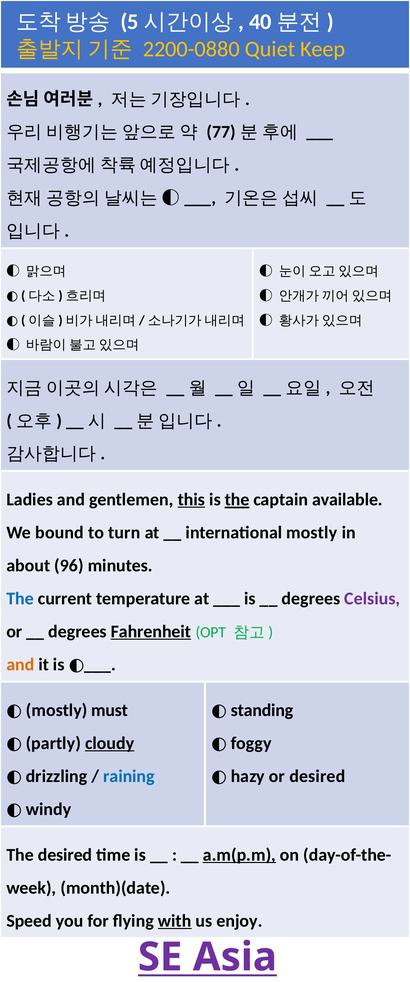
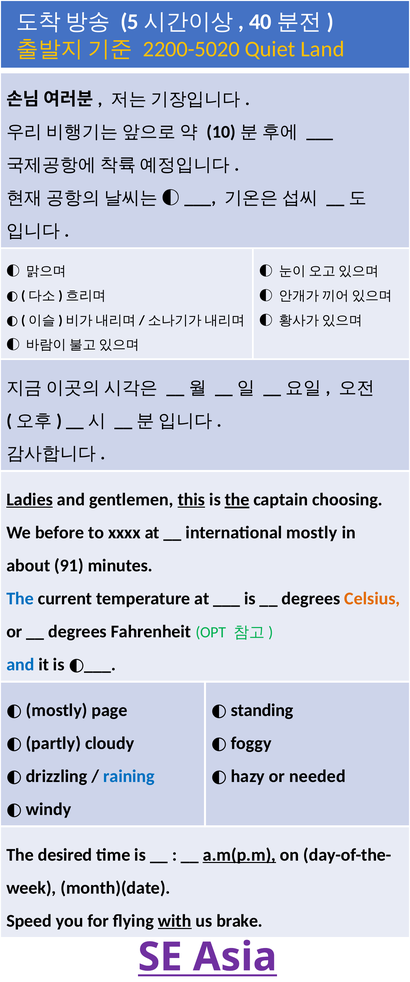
2200-0880: 2200-0880 -> 2200-5020 (191, 49)
Keep: Keep -> Land (322, 49)
77: 77 -> 10 (221, 132)
Ladies underline: none -> present (30, 499)
available: available -> choosing (347, 499)
bound: bound -> before (60, 532)
turn: turn -> xxxx (124, 532)
96: 96 -> 91 (69, 565)
Celsius colour: purple -> orange (372, 598)
Fahrenheit underline: present -> none (151, 631)
and colour: orange -> blue (20, 664)
must: must -> page (109, 709)
cloudy underline: present -> none (110, 742)
or desired: desired -> needed (317, 775)
enjoy: enjoy -> brake (240, 920)
